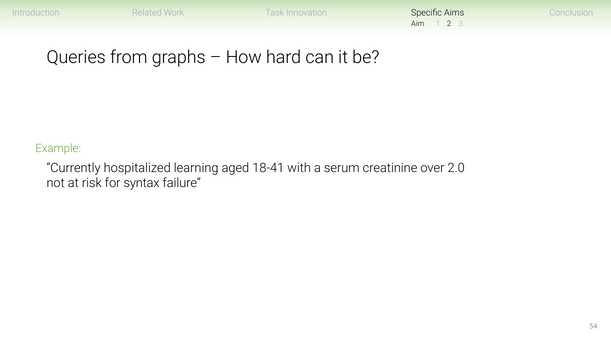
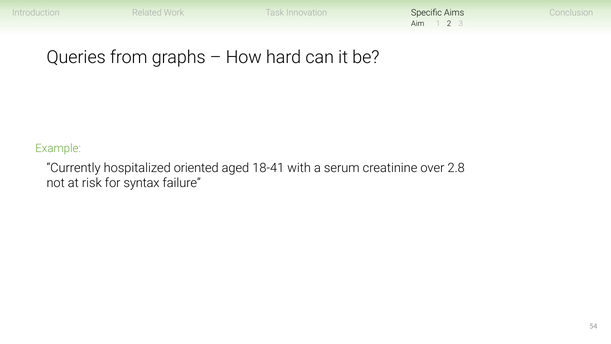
learning: learning -> oriented (196, 168)
2.0: 2.0 -> 2.8 (456, 168)
